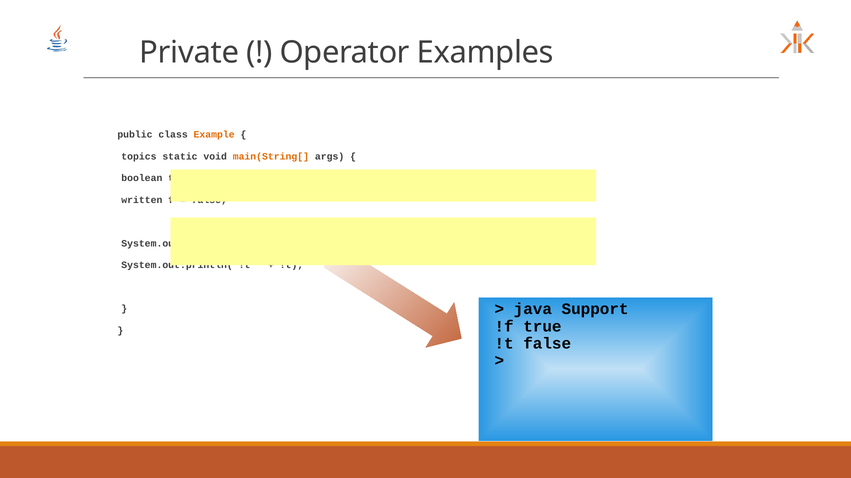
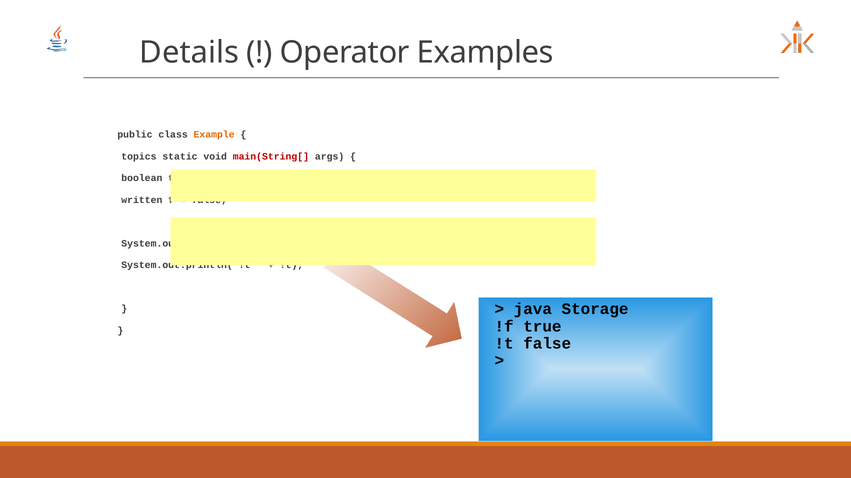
Private: Private -> Details (189, 53)
main(String[ colour: orange -> red (271, 157)
Support: Support -> Storage (595, 310)
